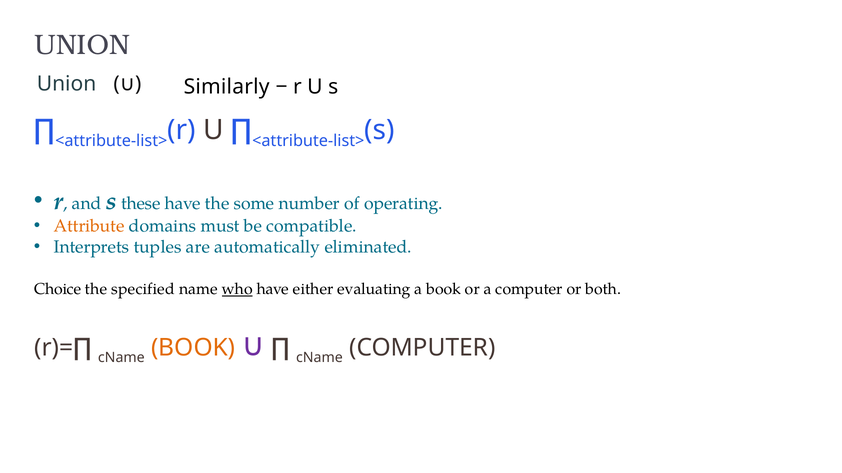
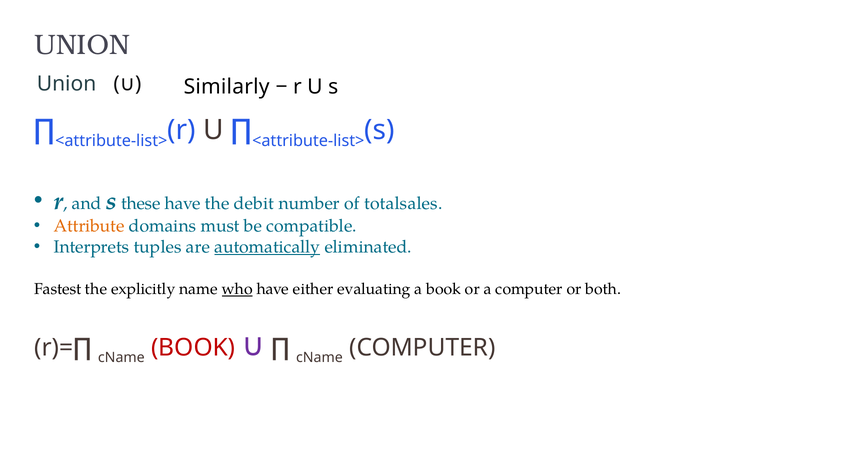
some: some -> debit (254, 204)
operating: operating -> totalsales (403, 204)
automatically underline: none -> present (267, 247)
Choice: Choice -> Fastest (58, 290)
specified: specified -> explicitly (143, 290)
BOOK colour: orange -> red (193, 348)
